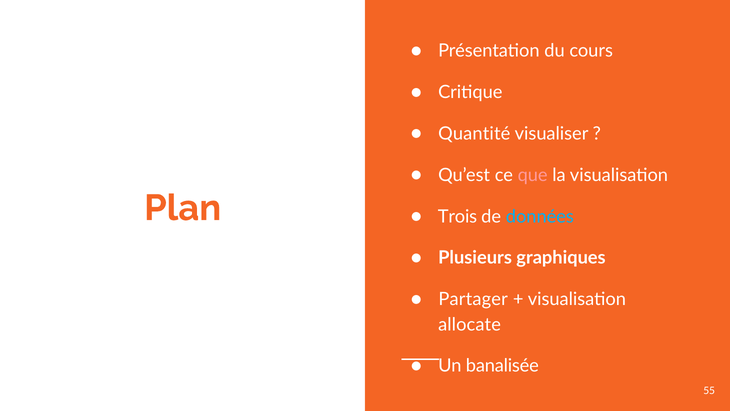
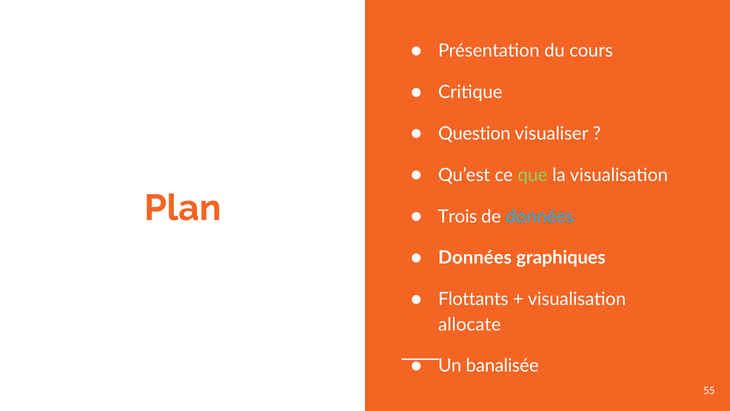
Quantité: Quantité -> Question (474, 134)
que colour: pink -> light green (533, 175)
Plusieurs: Plusieurs -> Données (475, 258)
Partager: Partager -> Flottants (473, 299)
